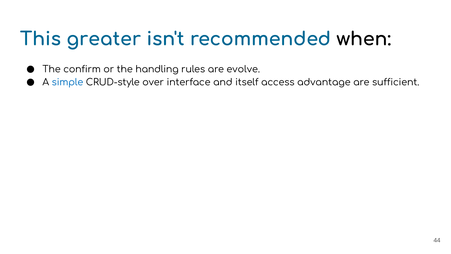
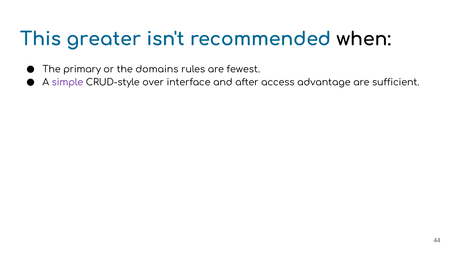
confirm: confirm -> primary (82, 69)
handling: handling -> domains (157, 69)
evolve: evolve -> fewest (243, 69)
simple colour: blue -> purple (67, 82)
itself: itself -> after (247, 82)
